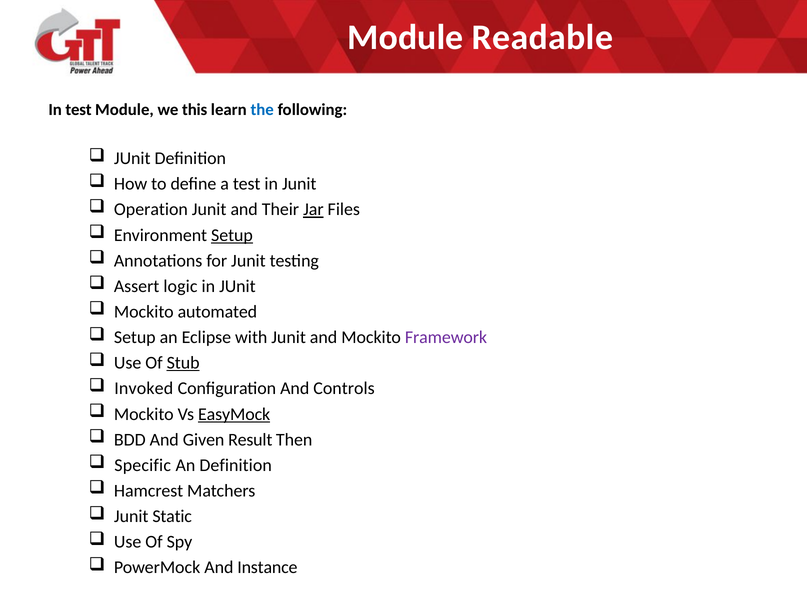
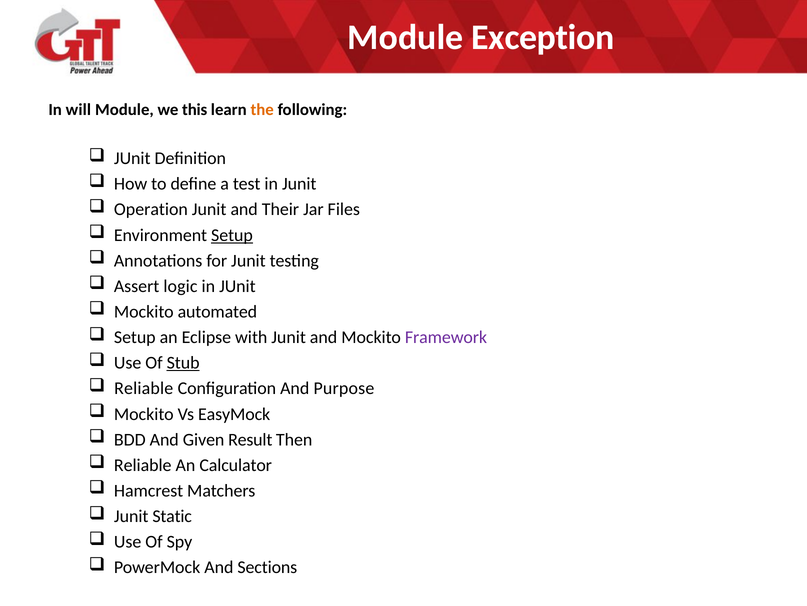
Readable: Readable -> Exception (543, 37)
In test: test -> will (78, 109)
the colour: blue -> orange (262, 109)
Jar underline: present -> none (313, 209)
Invoked: Invoked -> Reliable (144, 388)
Controls: Controls -> Purpose (344, 388)
EasyMock underline: present -> none (234, 414)
Specific: Specific -> Reliable (143, 465)
An Definition: Definition -> Calculator (236, 465)
Instance: Instance -> Sections (267, 567)
